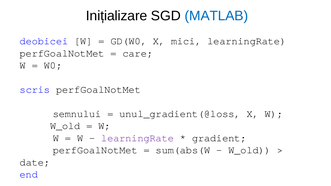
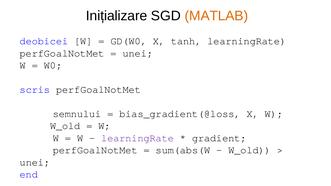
MATLAB colour: blue -> orange (216, 16)
mici: mici -> tanh (186, 41)
care: care -> unei (138, 53)
unul_gradient(@loss: unul_gradient(@loss -> bias_gradient(@loss (180, 114)
date: date -> unei (35, 162)
